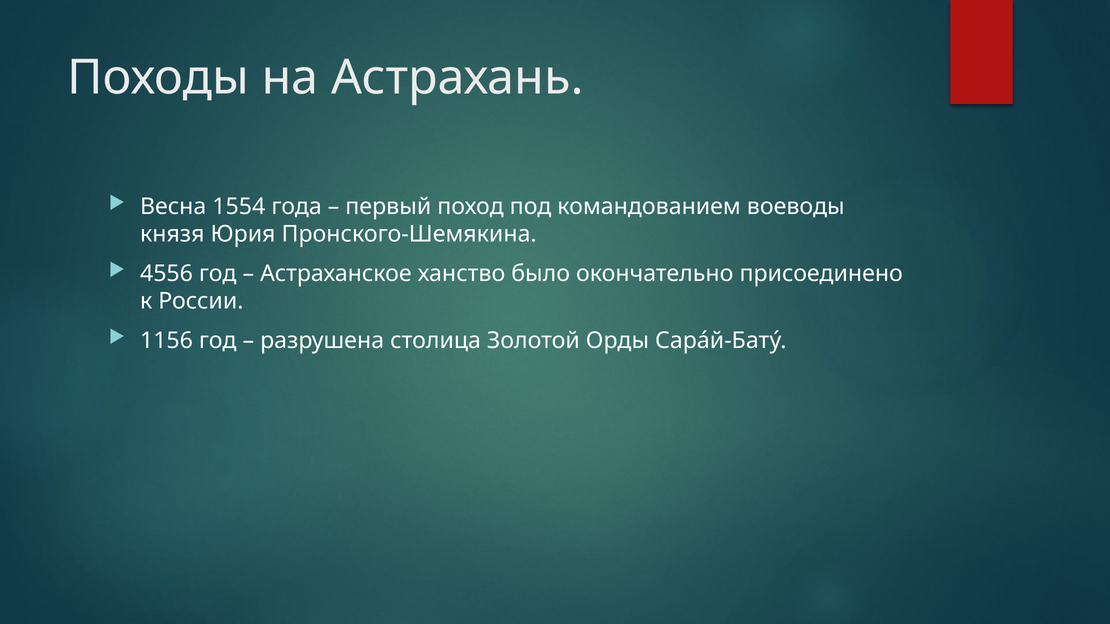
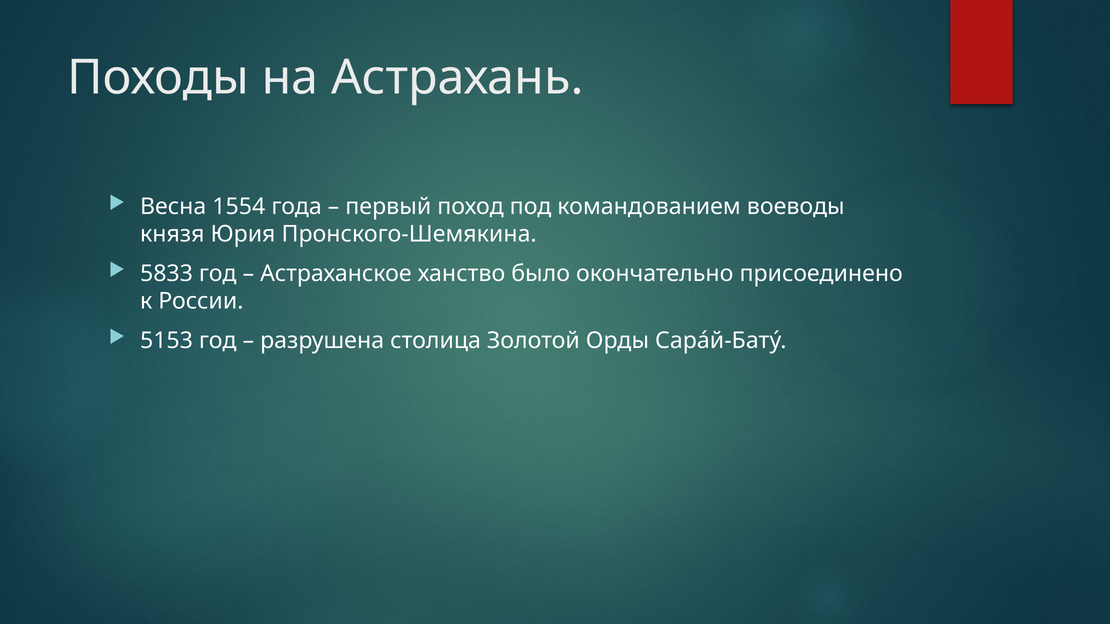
4556: 4556 -> 5833 (166, 274)
1156: 1156 -> 5153 (166, 341)
